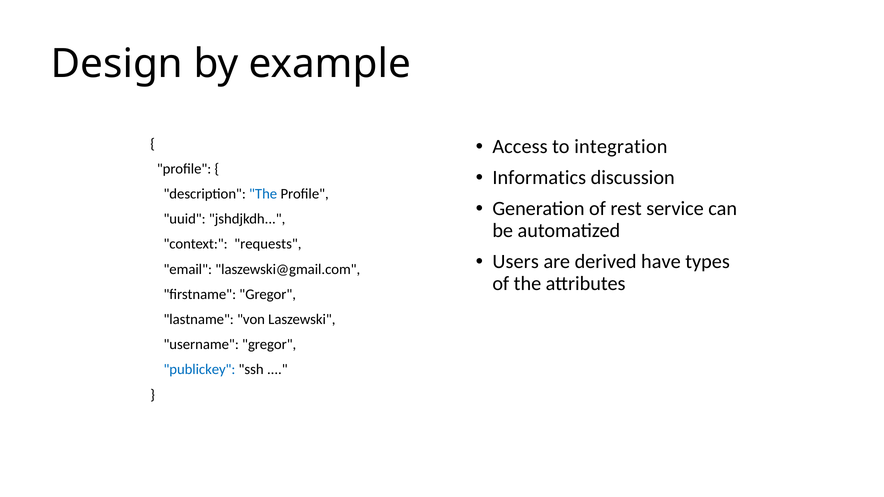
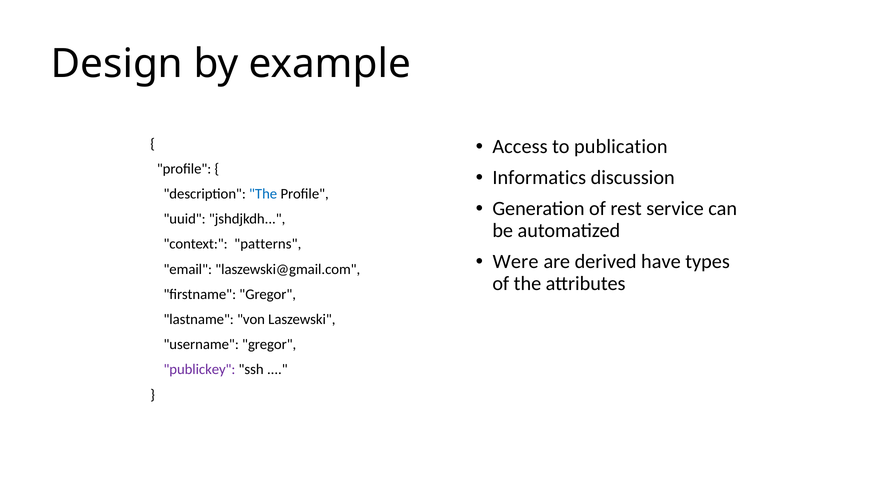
integration: integration -> publication (621, 147)
requests: requests -> patterns (268, 244)
Users: Users -> Were (516, 262)
publickey colour: blue -> purple (199, 370)
